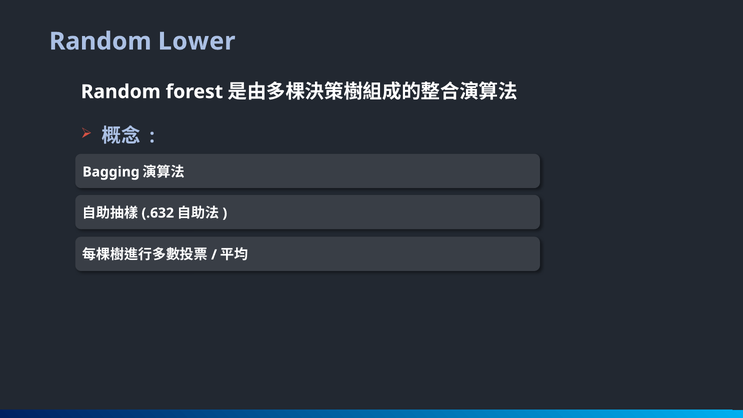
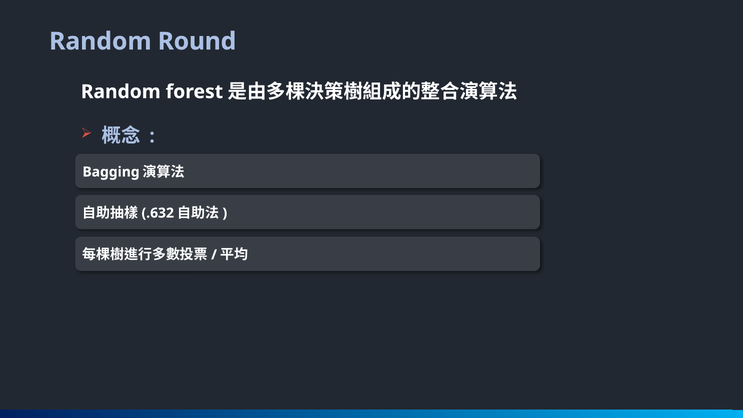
Lower: Lower -> Round (197, 41)
